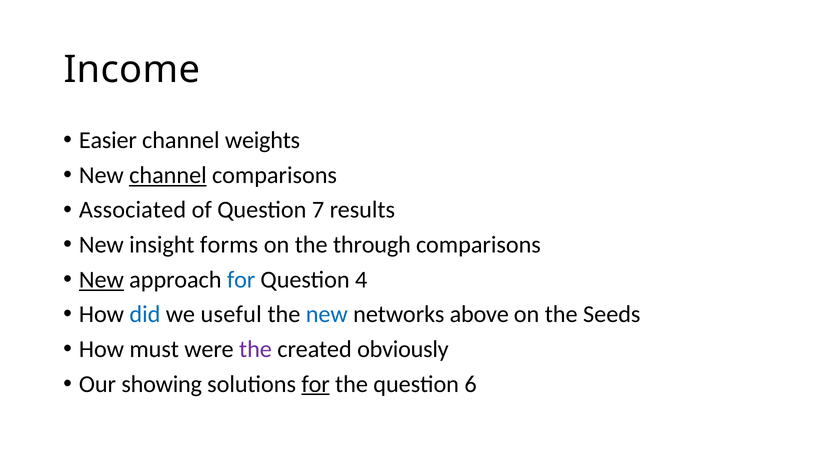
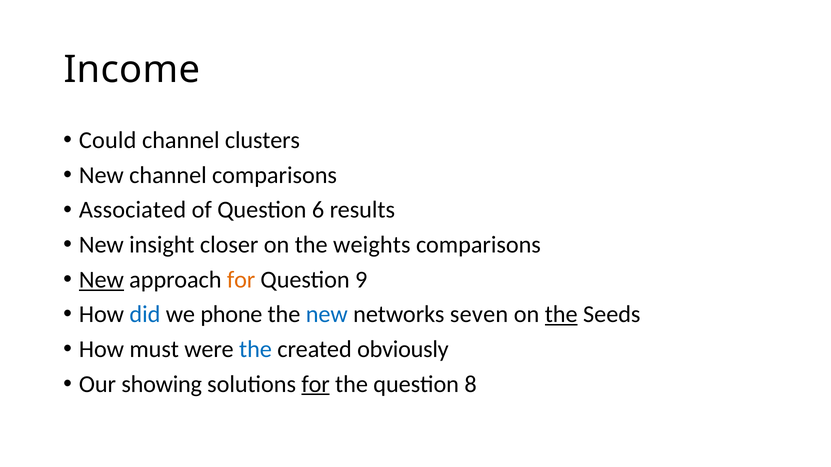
Easier: Easier -> Could (108, 140)
weights: weights -> clusters (262, 140)
channel underline: present -> none (168, 175)
7: 7 -> 6 (318, 210)
forms: forms -> closer (229, 245)
through: through -> weights (372, 245)
for colour: blue -> orange (241, 280)
4: 4 -> 9 (361, 280)
useful: useful -> phone (231, 315)
above: above -> seven (479, 315)
the underline: none -> present (561, 315)
the colour: purple -> blue (255, 350)
6: 6 -> 8 (471, 384)
